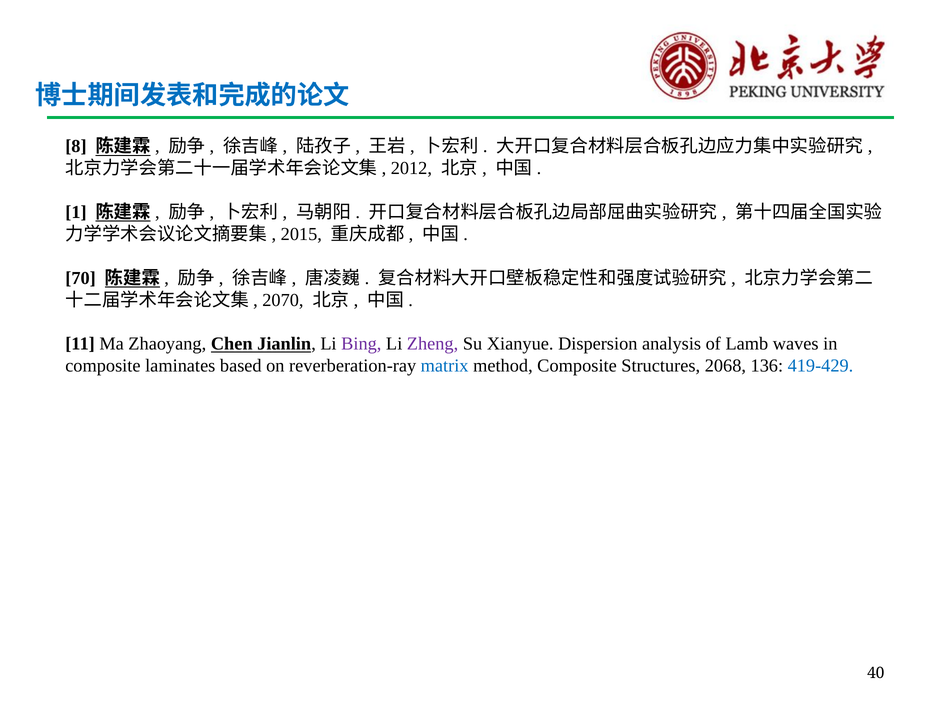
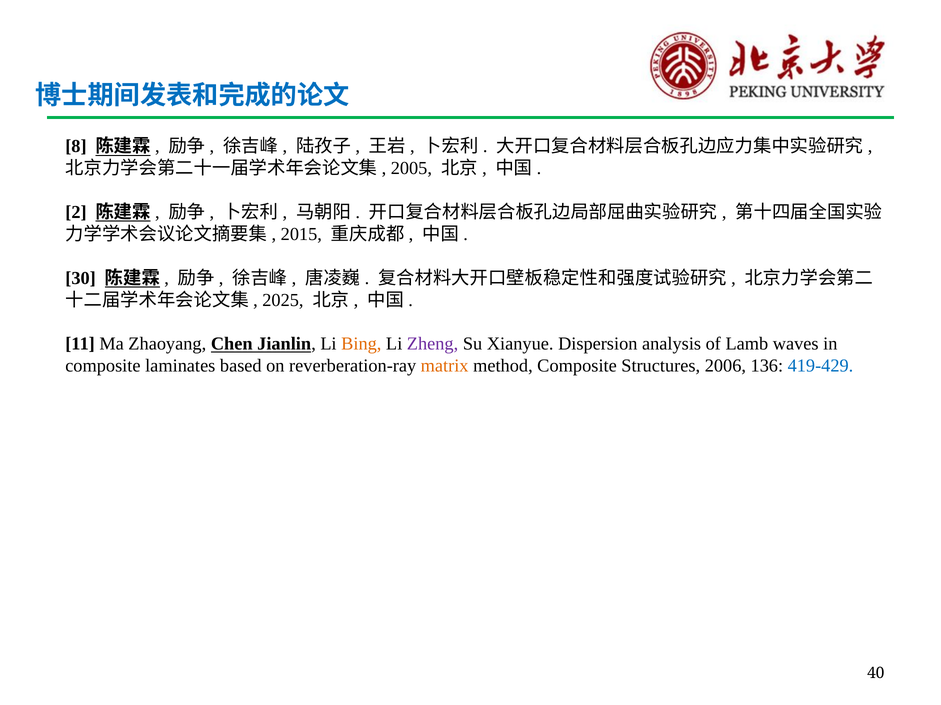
2012: 2012 -> 2005 (411, 169)
1: 1 -> 2 (76, 212)
70: 70 -> 30 (81, 278)
2070: 2070 -> 2025 (283, 300)
Bing colour: purple -> orange (361, 344)
matrix colour: blue -> orange (445, 366)
2068: 2068 -> 2006 (725, 366)
